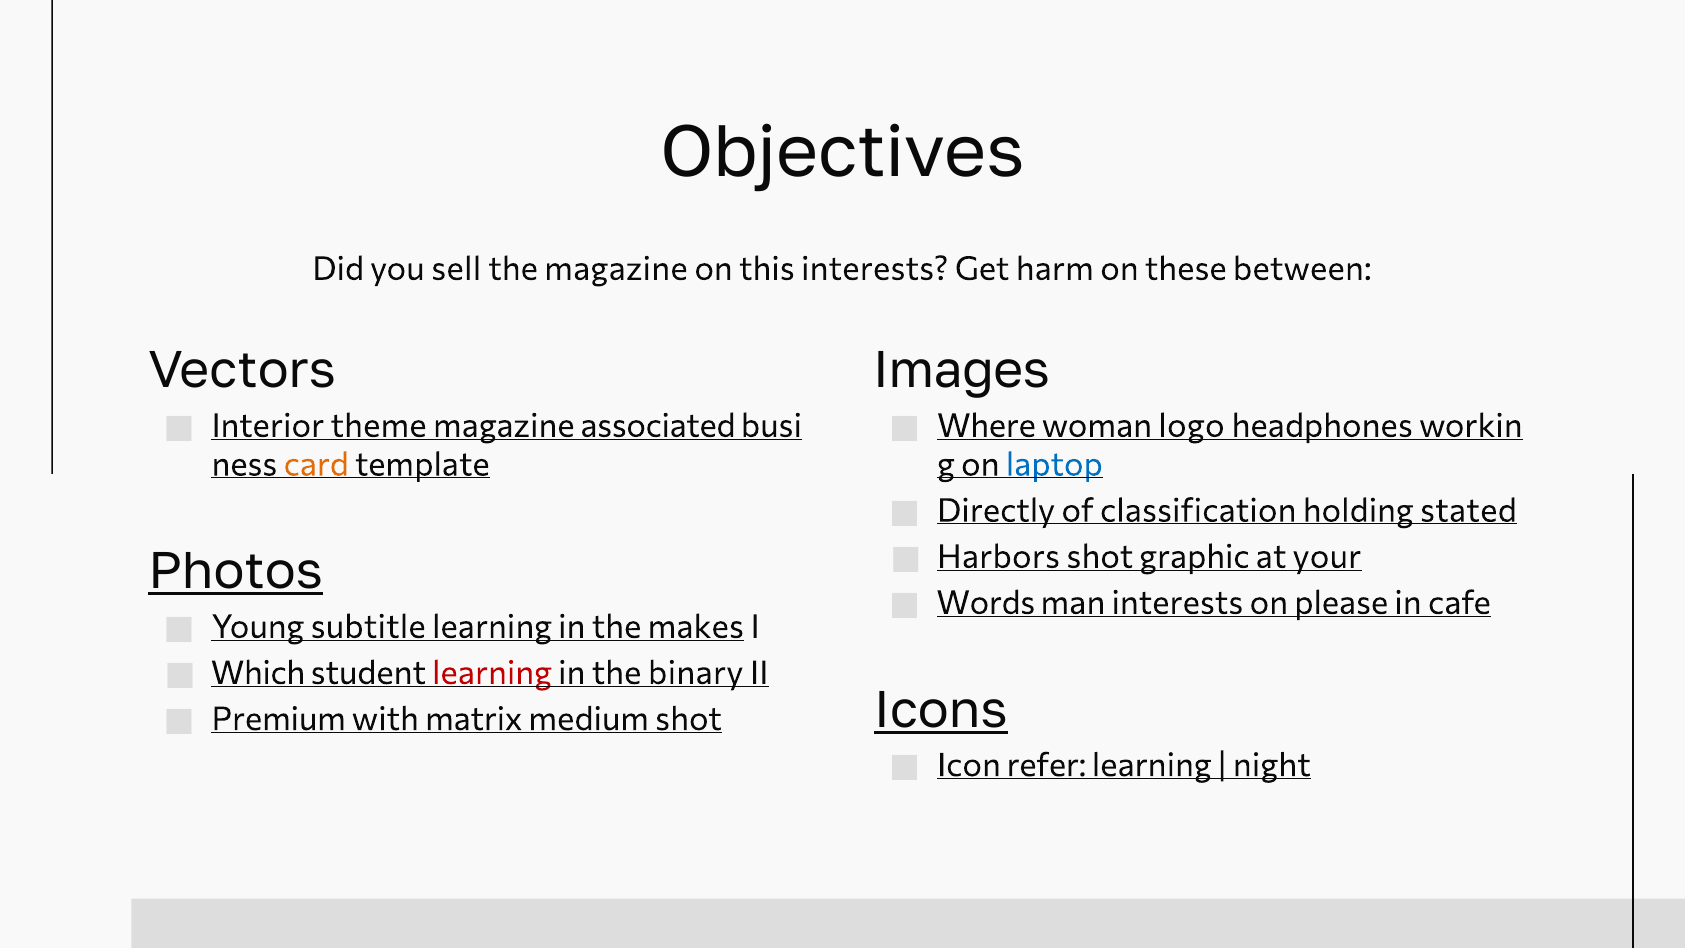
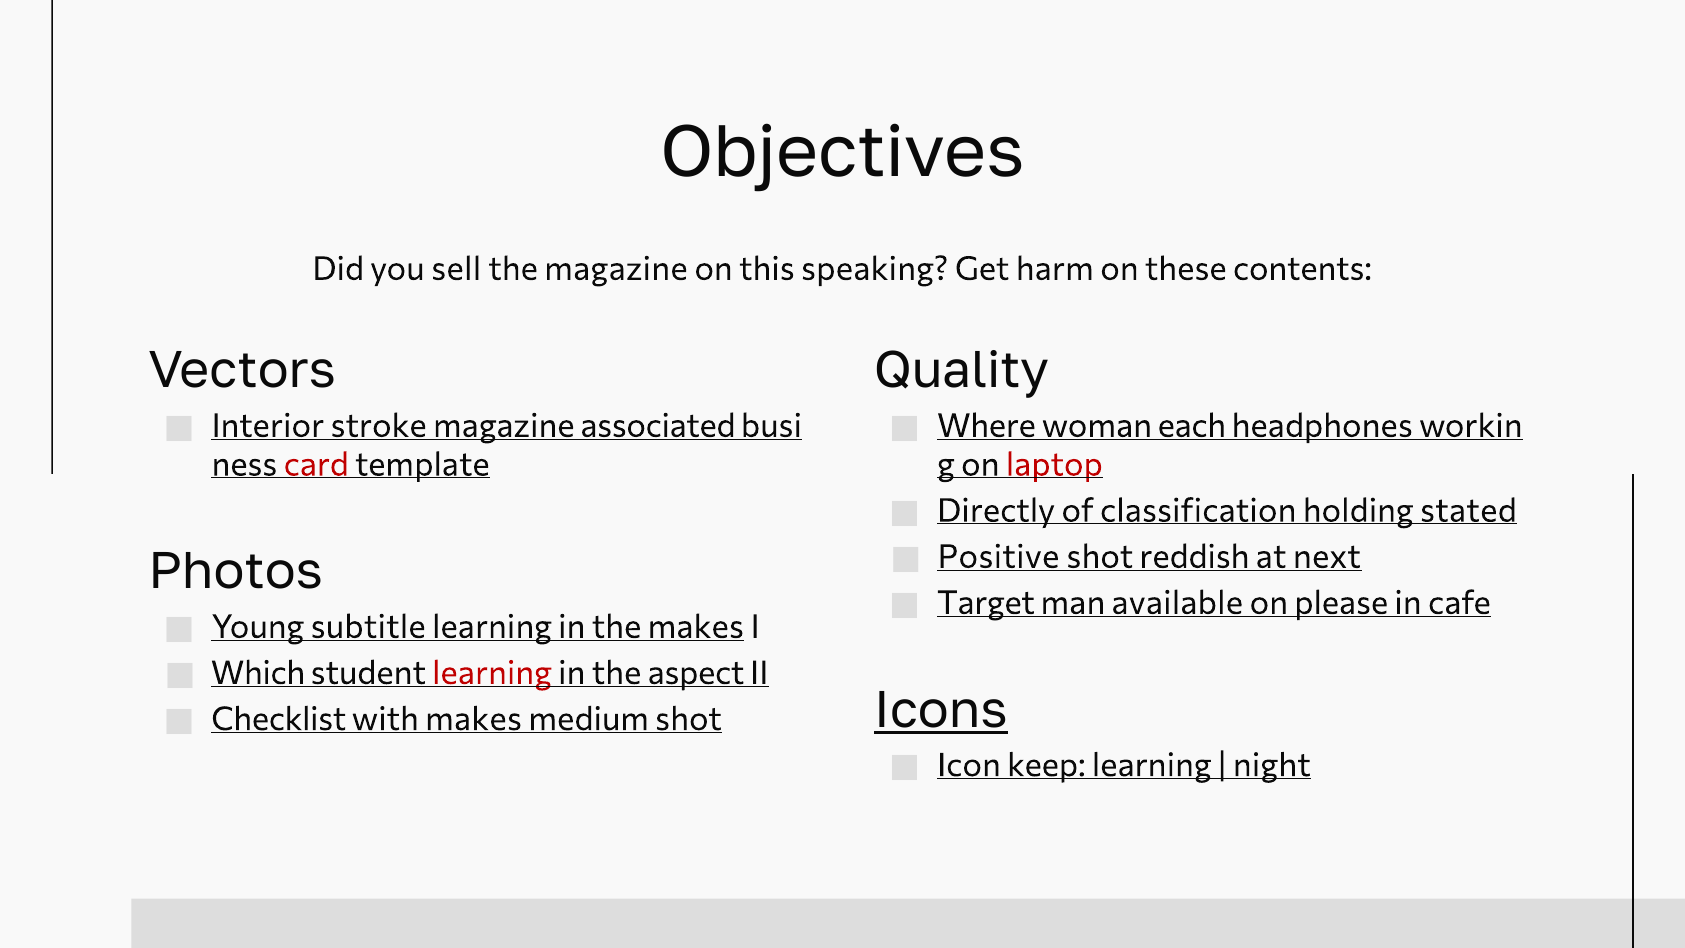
this interests: interests -> speaking (875, 269)
between: between -> contents (1302, 269)
Images: Images -> Quality (961, 371)
theme: theme -> stroke (379, 426)
logo: logo -> each (1192, 426)
card colour: orange -> red (316, 465)
laptop colour: blue -> red (1054, 465)
Harbors: Harbors -> Positive (998, 557)
graphic: graphic -> reddish (1194, 557)
your: your -> next (1327, 557)
Photos underline: present -> none (236, 572)
Words: Words -> Target (986, 603)
man interests: interests -> available (1177, 603)
binary: binary -> aspect (696, 673)
Premium: Premium -> Checklist (279, 719)
with matrix: matrix -> makes (474, 719)
refer: refer -> keep (1046, 765)
